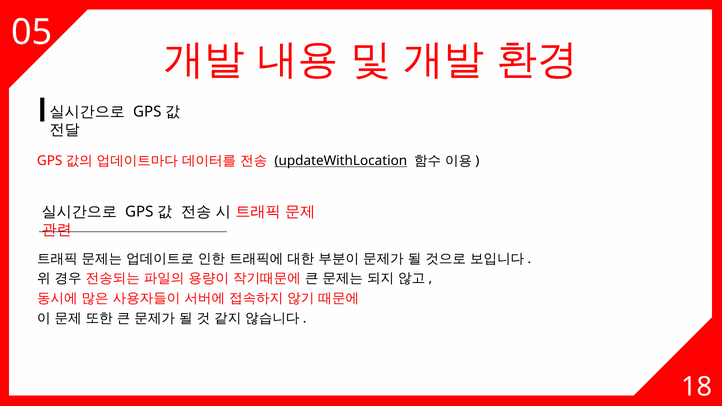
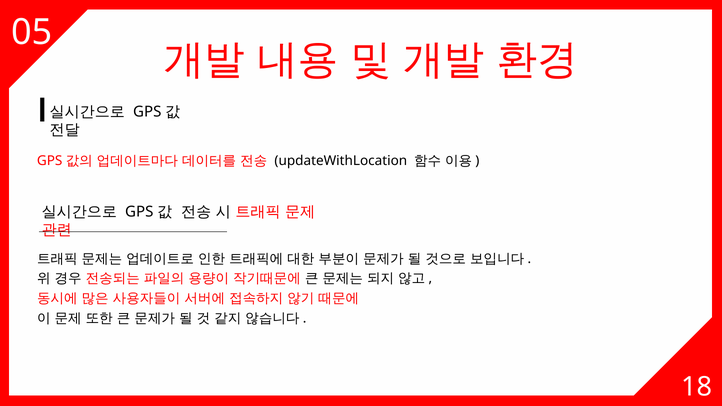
updateWithLocation underline: present -> none (341, 161)
